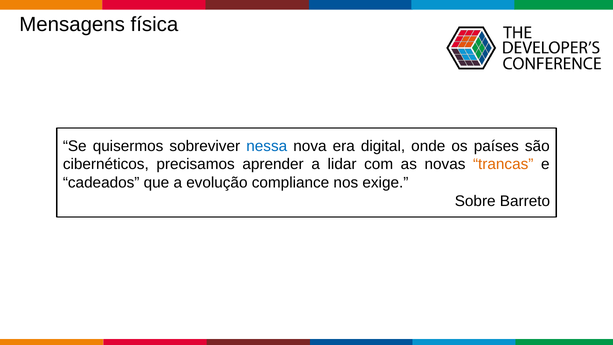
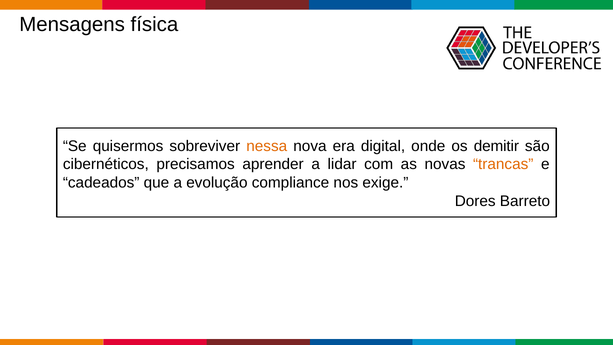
nessa colour: blue -> orange (267, 146)
países: países -> demitir (496, 146)
Sobre: Sobre -> Dores (475, 201)
